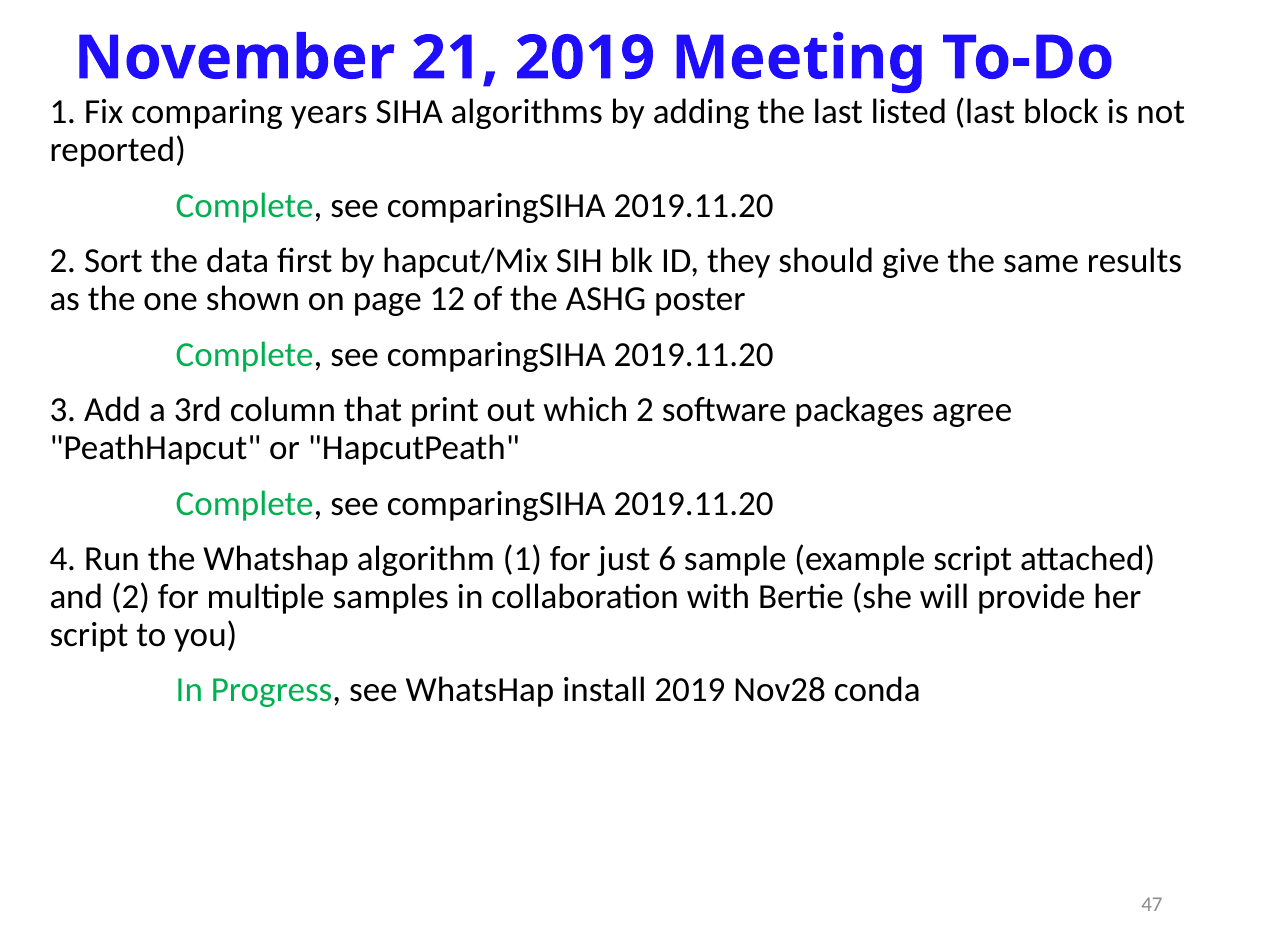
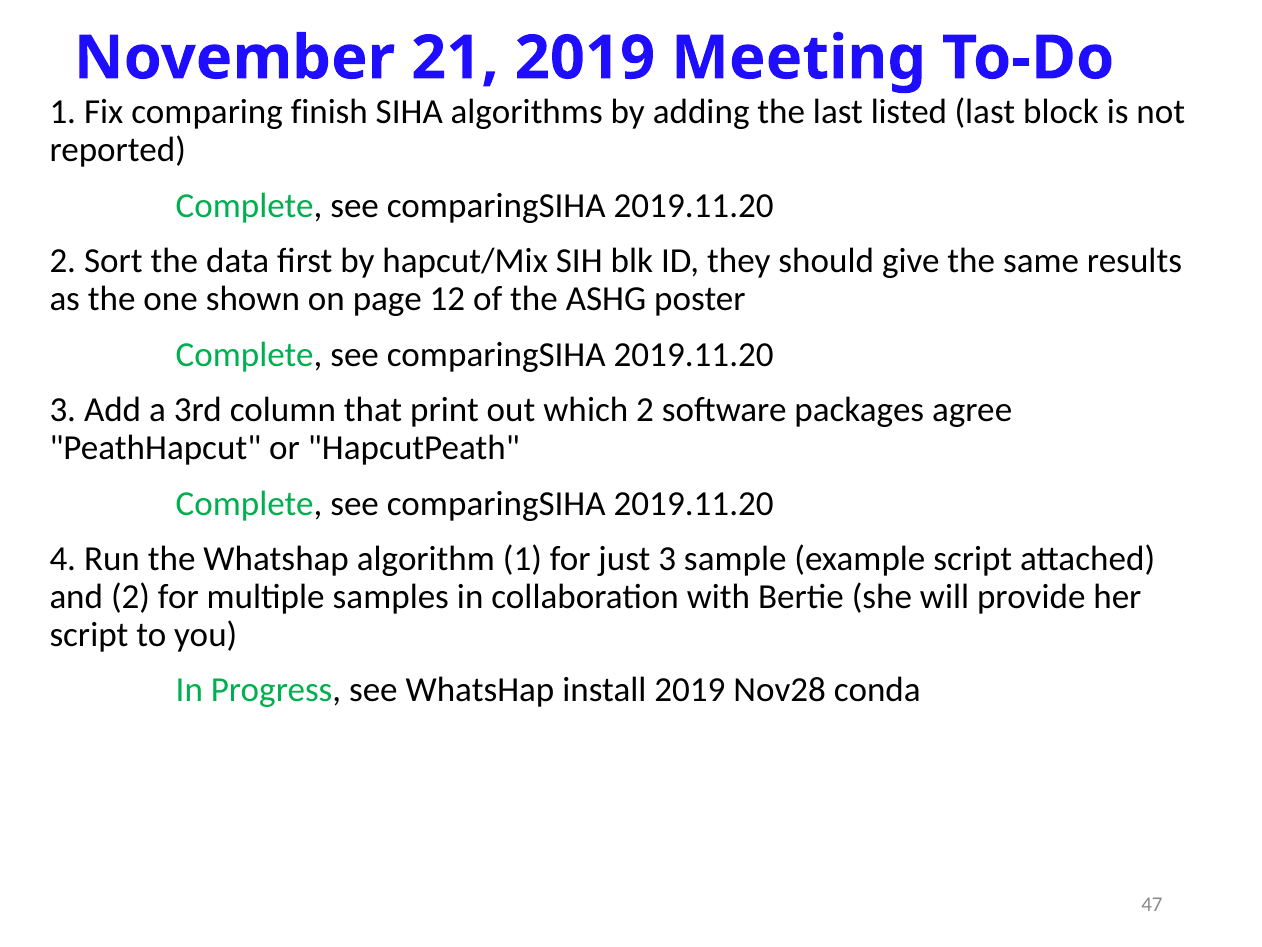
years: years -> finish (329, 112)
just 6: 6 -> 3 (667, 559)
